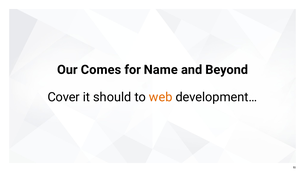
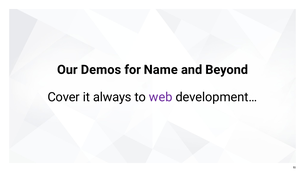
Comes: Comes -> Demos (101, 70)
should: should -> always (112, 97)
web colour: orange -> purple (161, 97)
